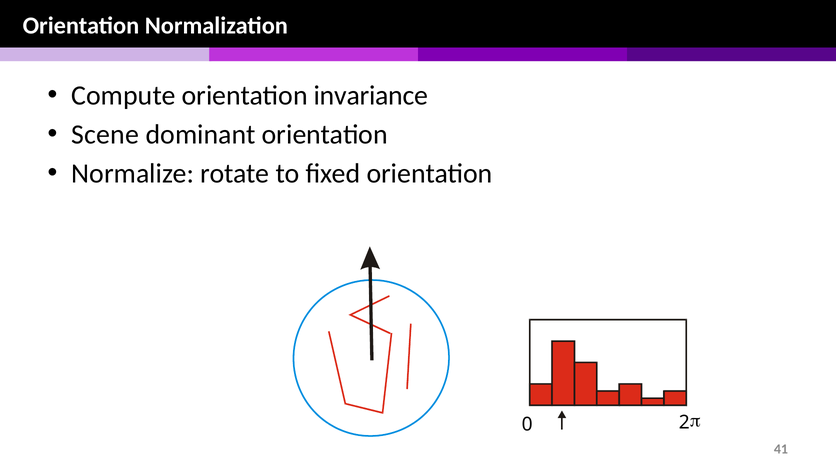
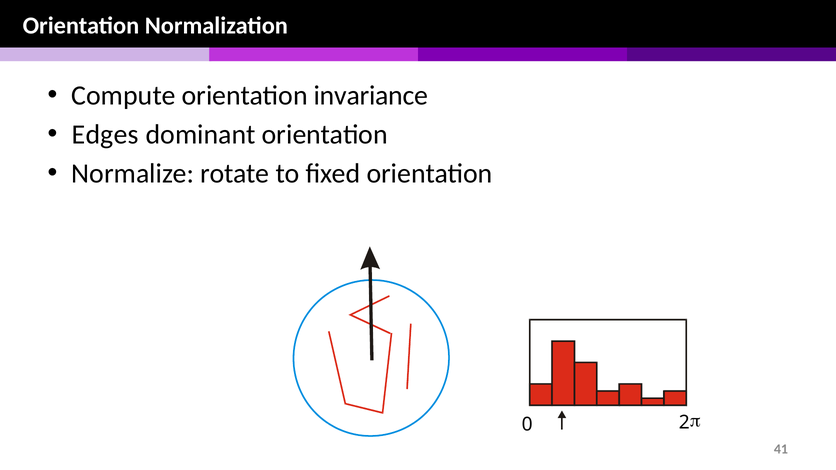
Scene: Scene -> Edges (105, 134)
